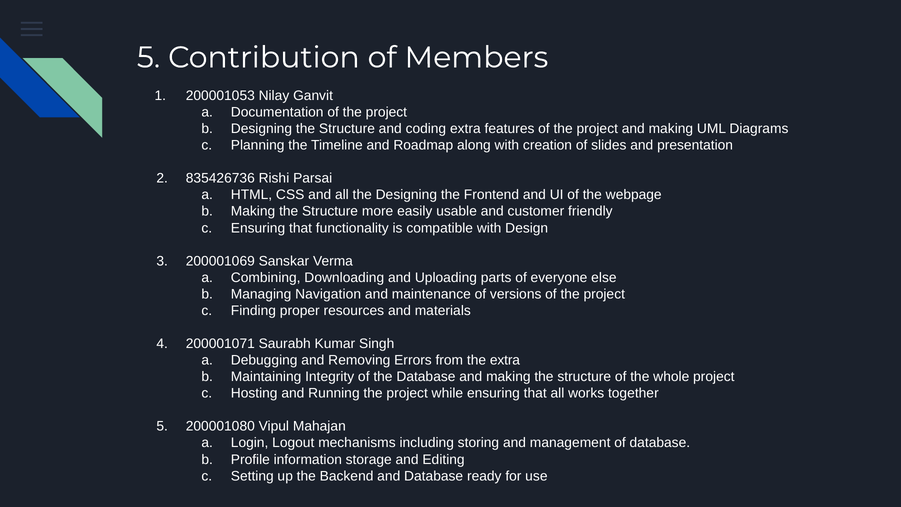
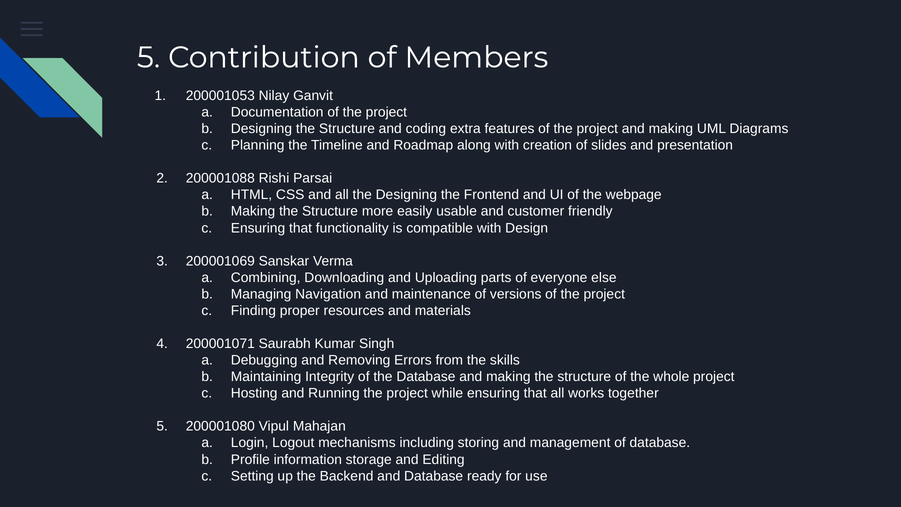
835426736: 835426736 -> 200001088 (220, 178)
the extra: extra -> skills (505, 360)
